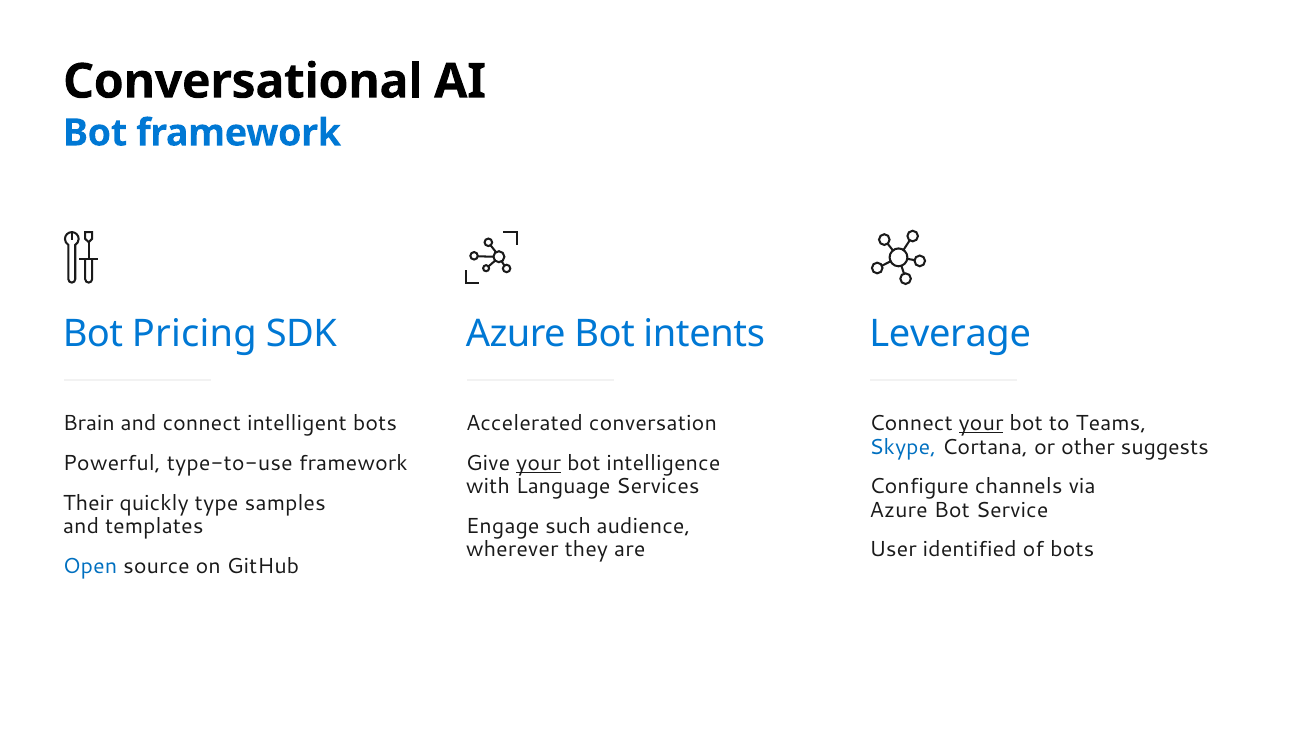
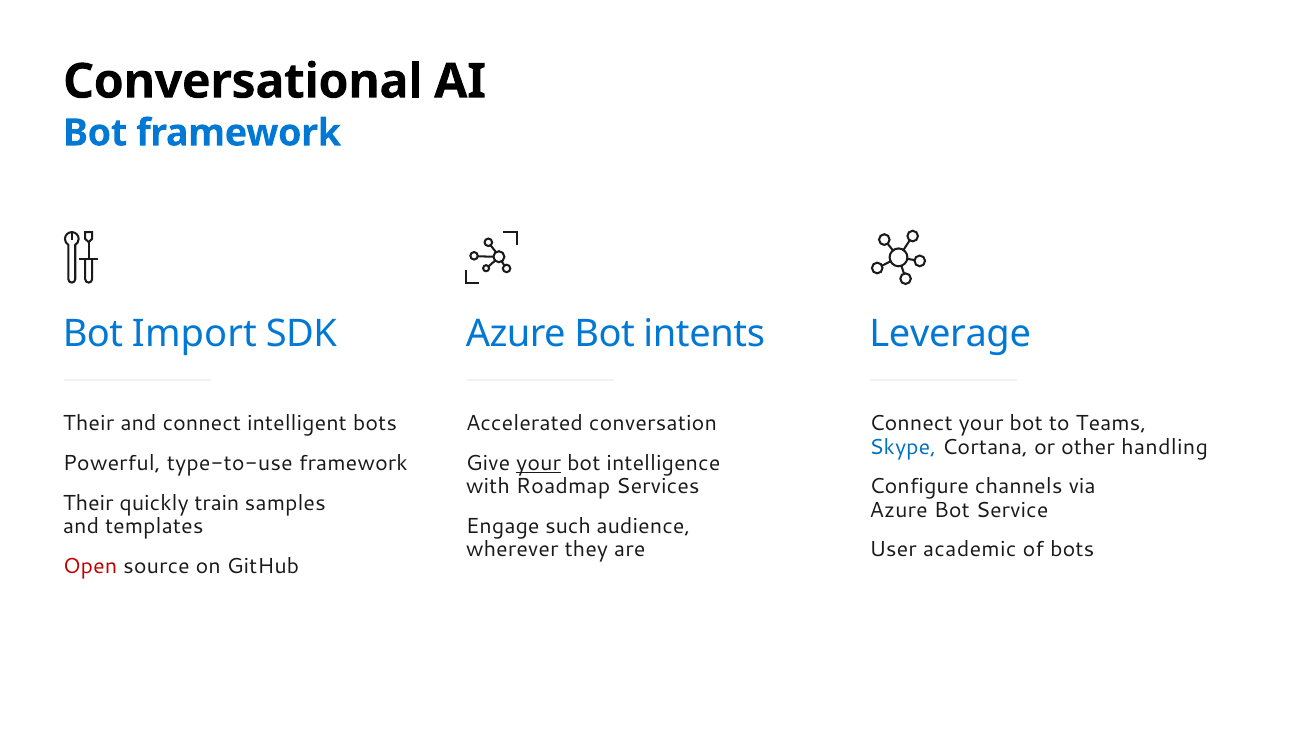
Pricing: Pricing -> Import (194, 334)
your underline: present -> none (981, 424)
Brain: Brain -> Their (89, 424)
suggests: suggests -> handling (1165, 447)
Language: Language -> Roadmap (563, 487)
type: type -> train (217, 503)
identified: identified -> academic (970, 550)
Open colour: blue -> red (90, 566)
